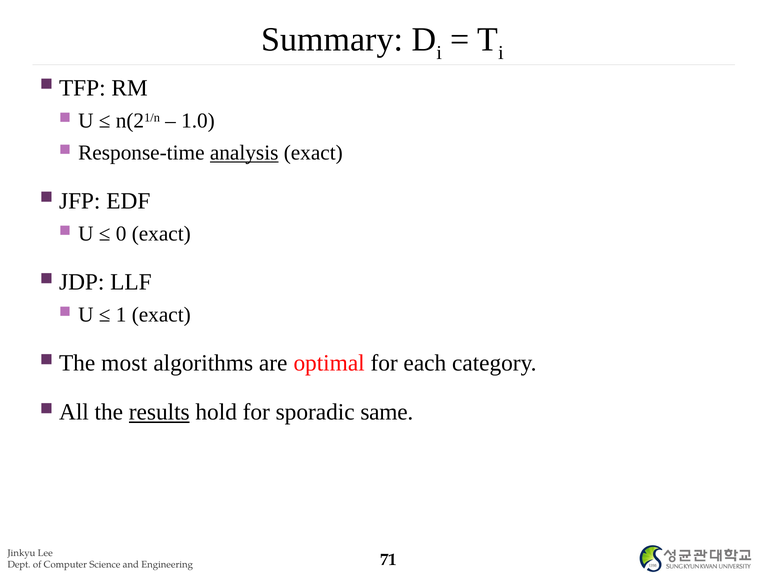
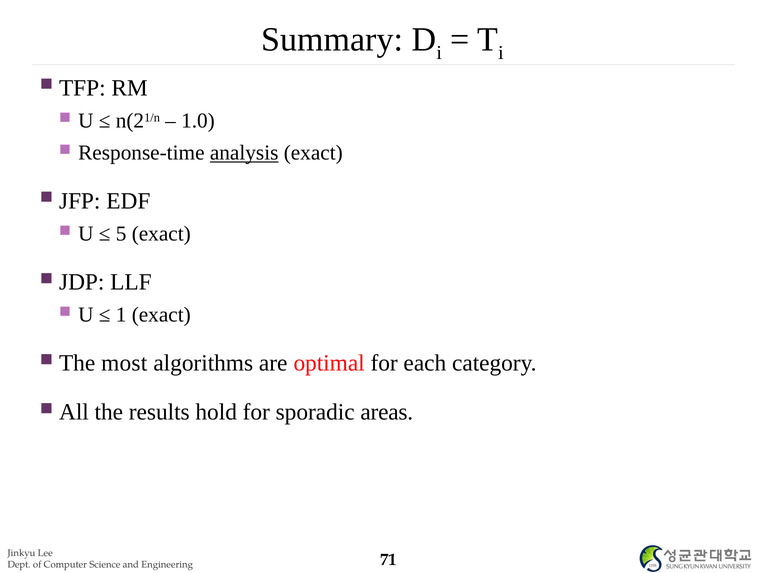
0: 0 -> 5 (121, 234)
results underline: present -> none (159, 413)
same: same -> areas (387, 413)
